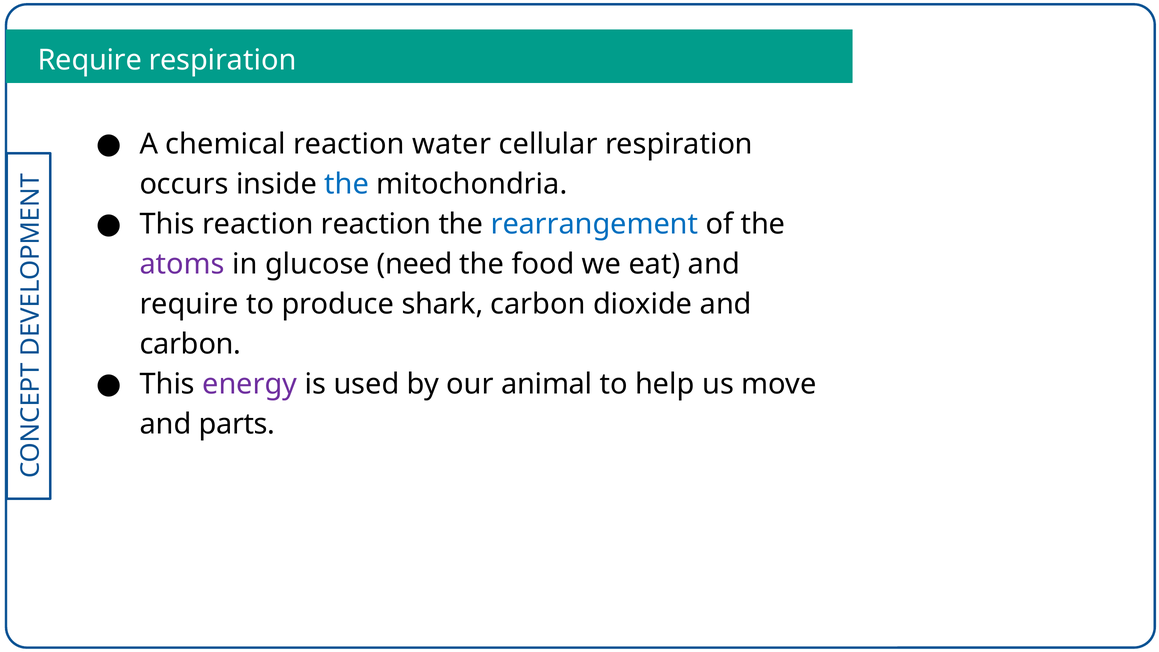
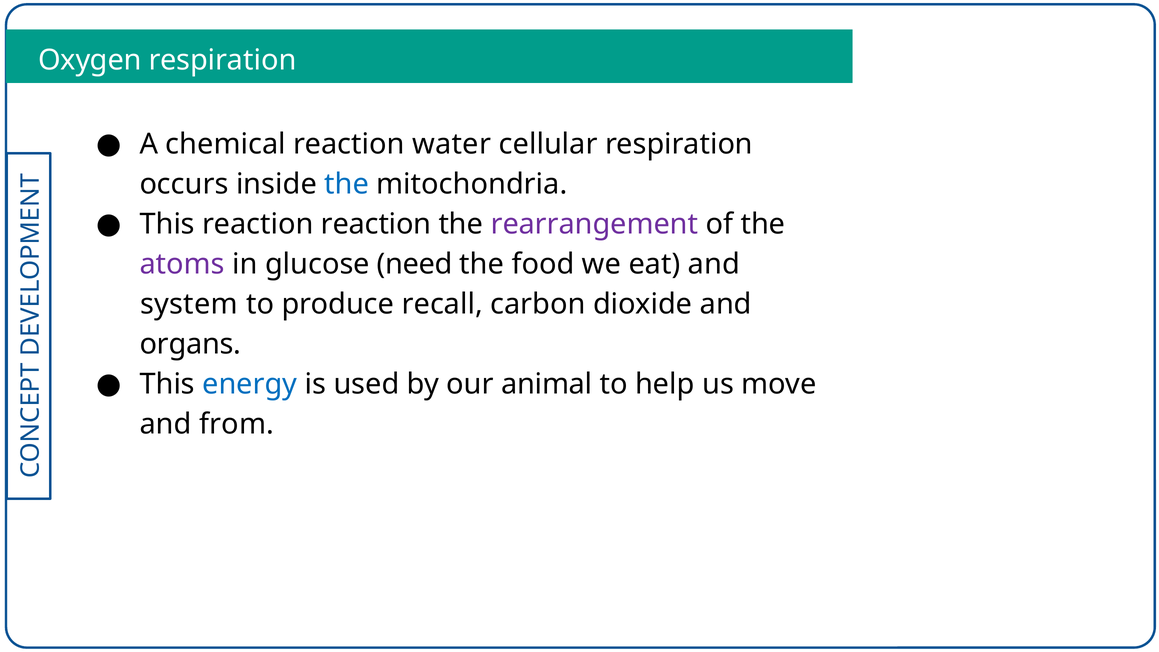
Require: Require -> Oxygen (90, 60)
rearrangement colour: blue -> purple (594, 224)
require: require -> system (189, 304)
shark: shark -> recall (442, 304)
carbon: carbon -> organs (190, 344)
energy colour: purple -> blue (250, 384)
parts: parts -> from (237, 424)
